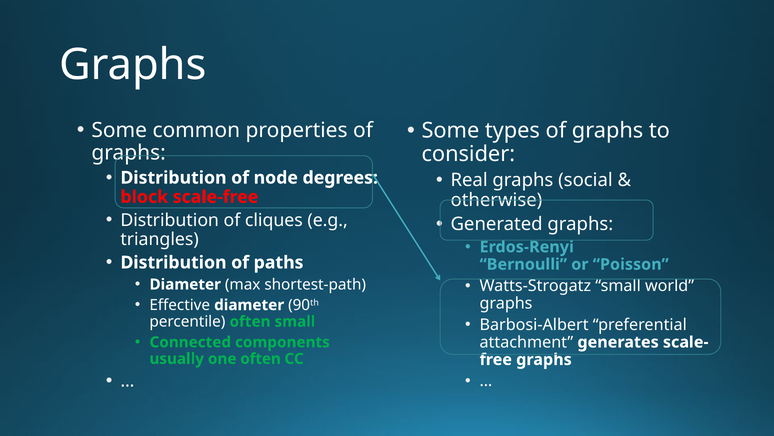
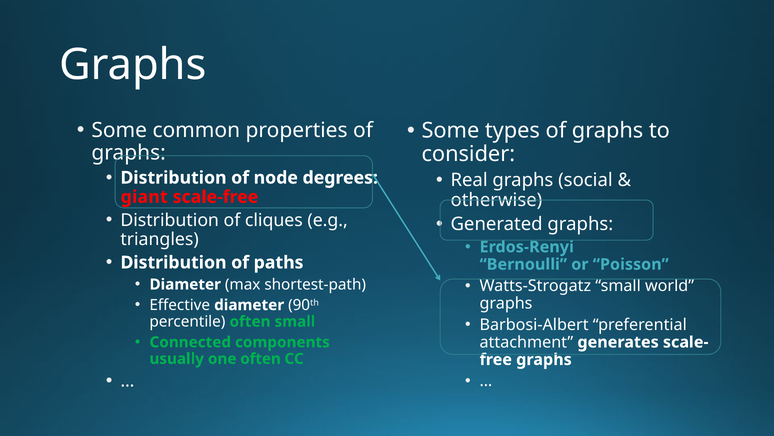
block: block -> giant (144, 197)
